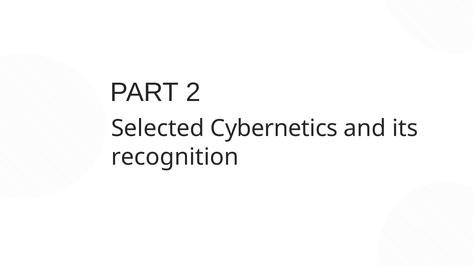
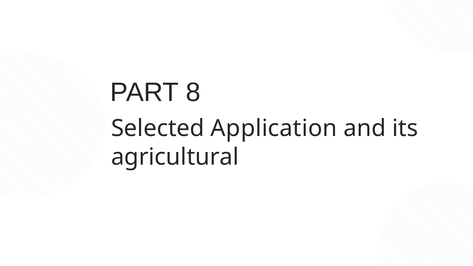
2: 2 -> 8 (193, 92)
Cybernetics: Cybernetics -> Application (274, 129)
recognition: recognition -> agricultural (175, 157)
